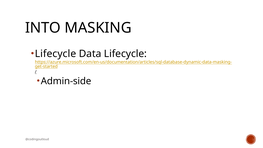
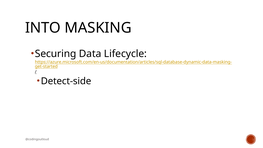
Lifecycle: Lifecycle -> Securing (56, 54)
Admin-side: Admin-side -> Detect-side (66, 81)
